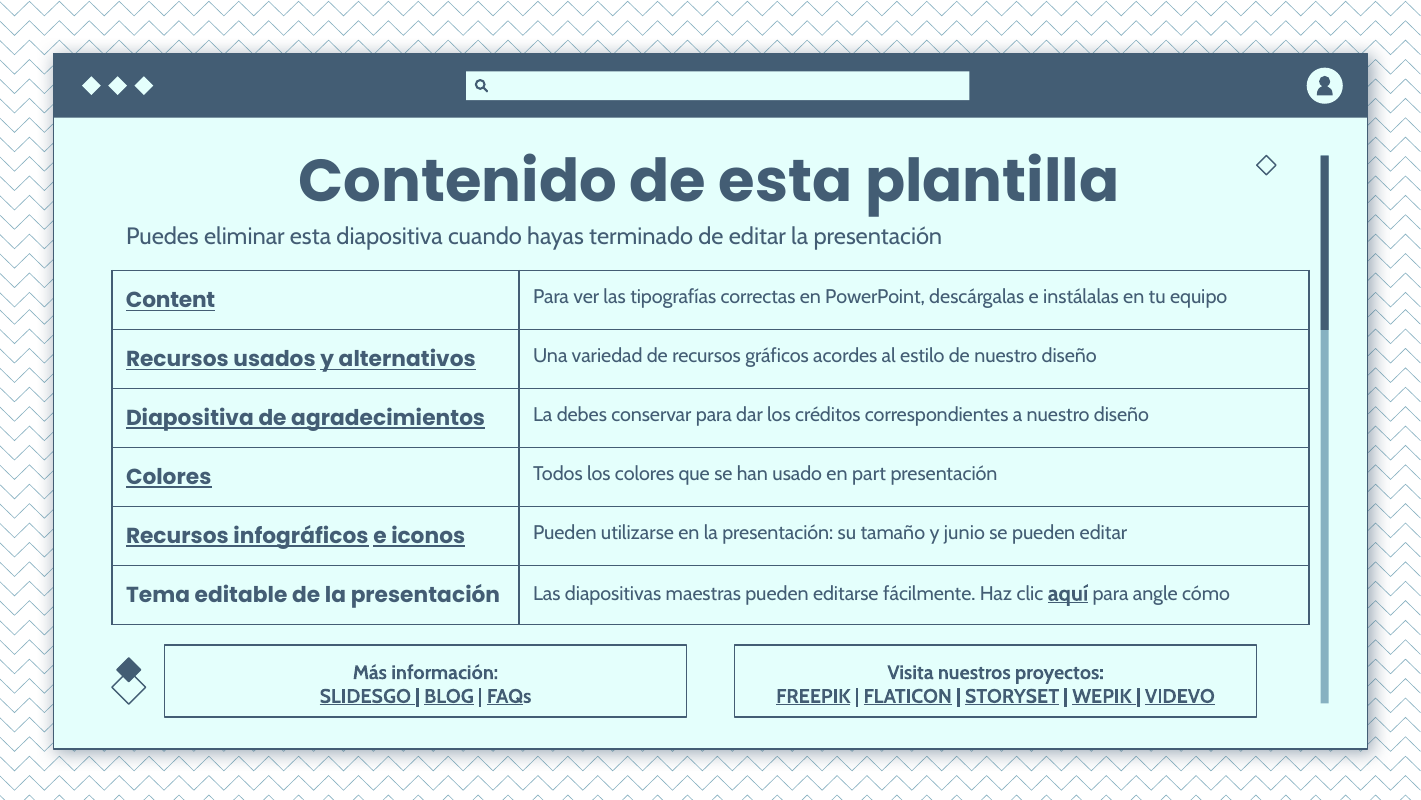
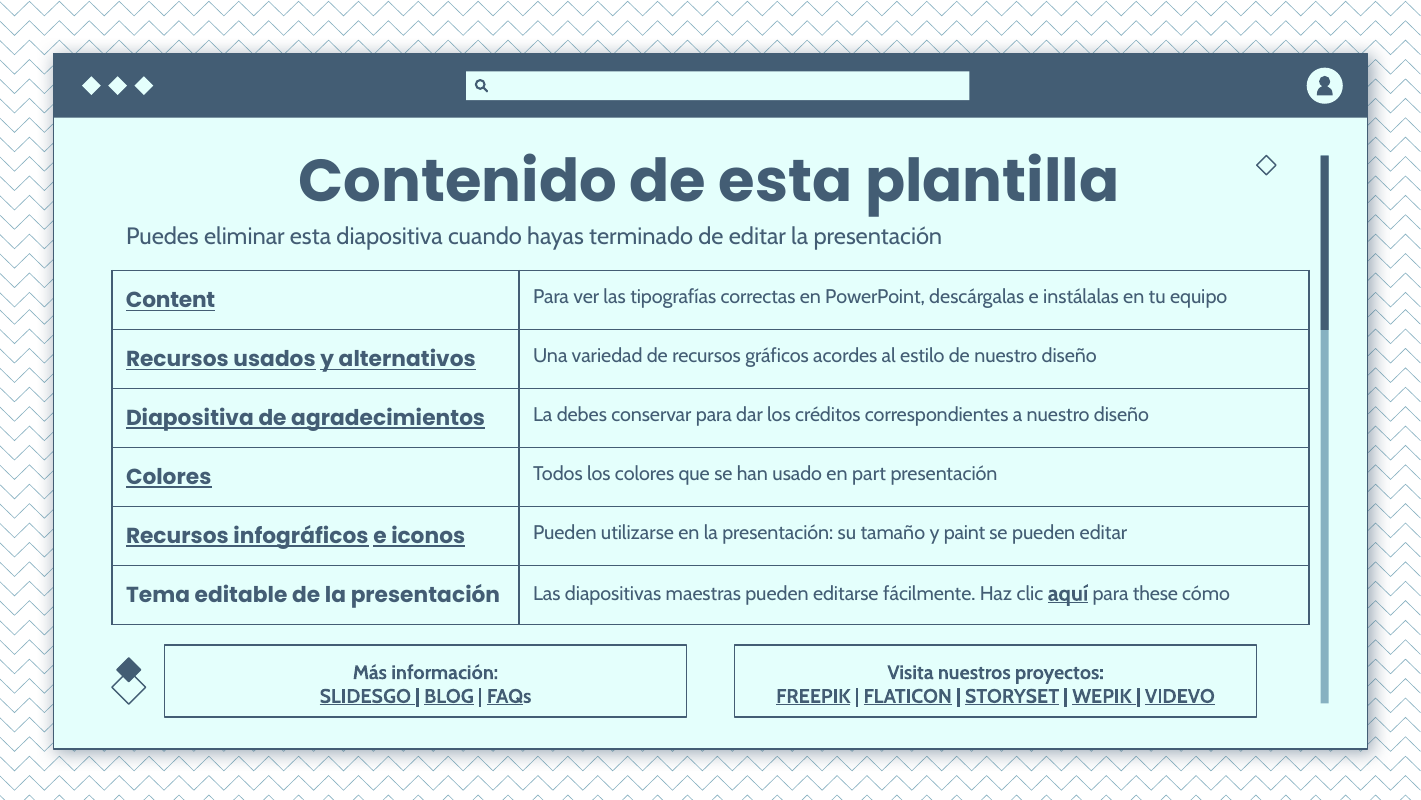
junio: junio -> paint (965, 533)
angle: angle -> these (1155, 594)
